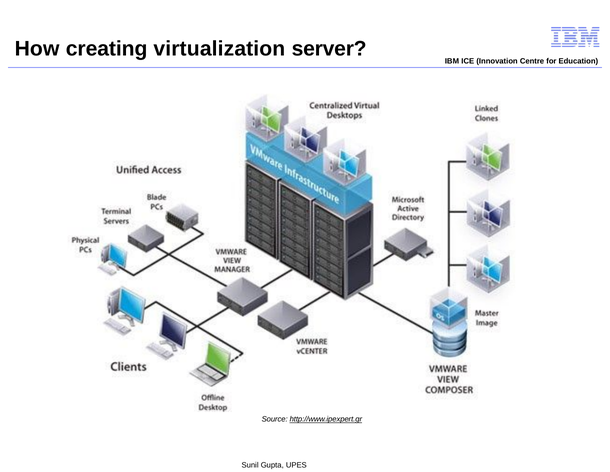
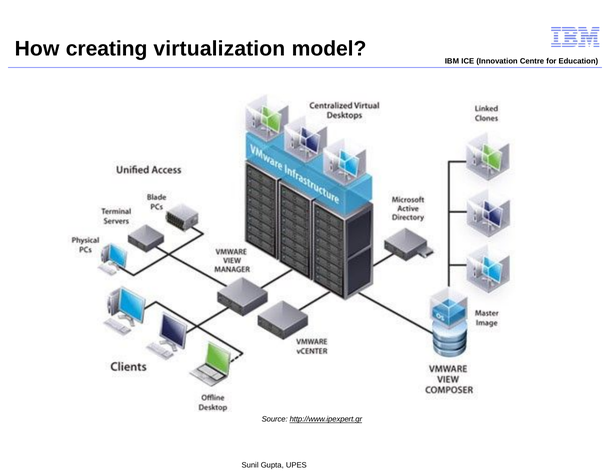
server: server -> model (329, 49)
